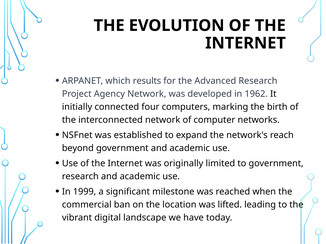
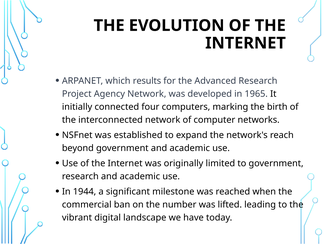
1962: 1962 -> 1965 (256, 94)
1999: 1999 -> 1944 (85, 192)
location: location -> number (179, 205)
